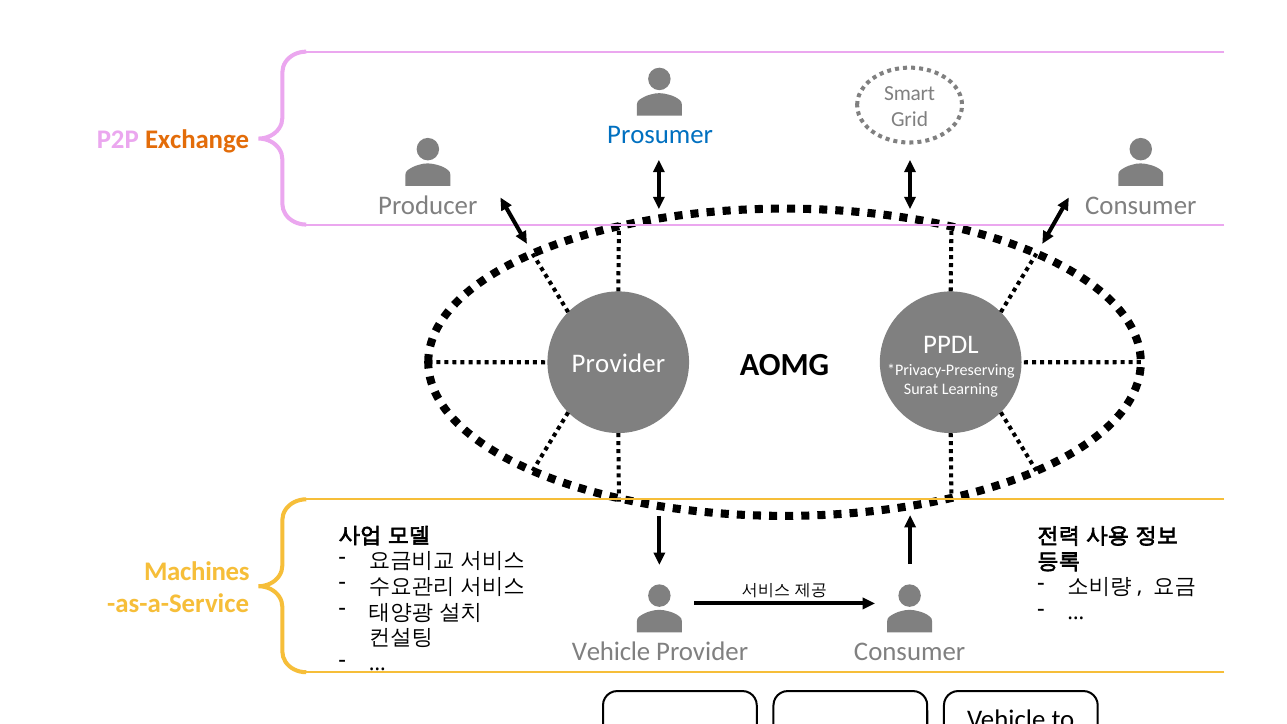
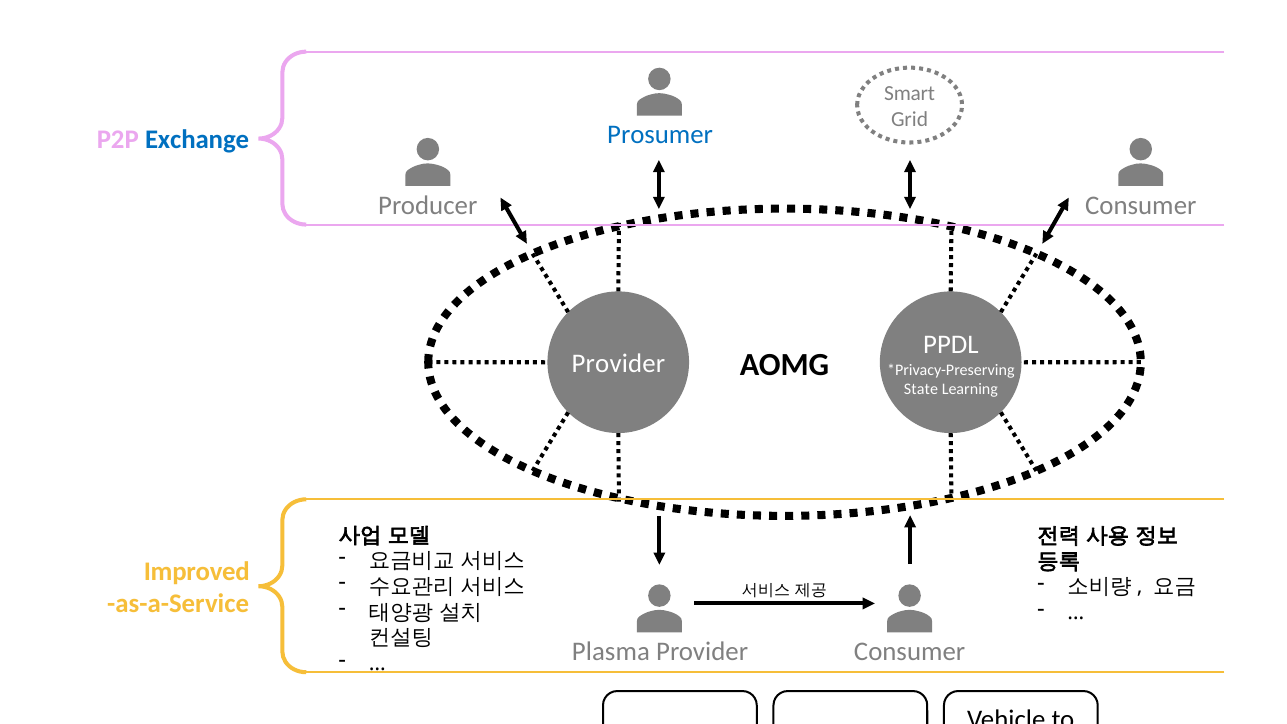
Exchange colour: orange -> blue (197, 140)
Surat: Surat -> State (921, 389)
Machines: Machines -> Improved (197, 572)
Vehicle: Vehicle -> Plasma (611, 652)
